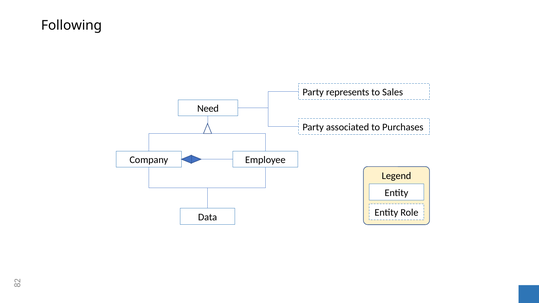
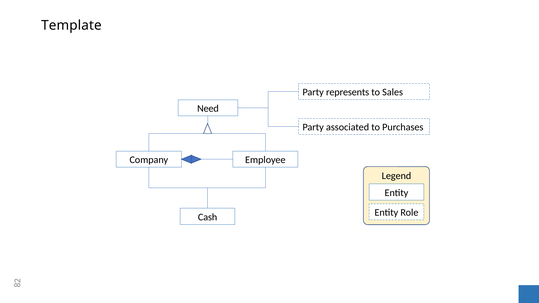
Following: Following -> Template (71, 25)
Data: Data -> Cash (208, 217)
